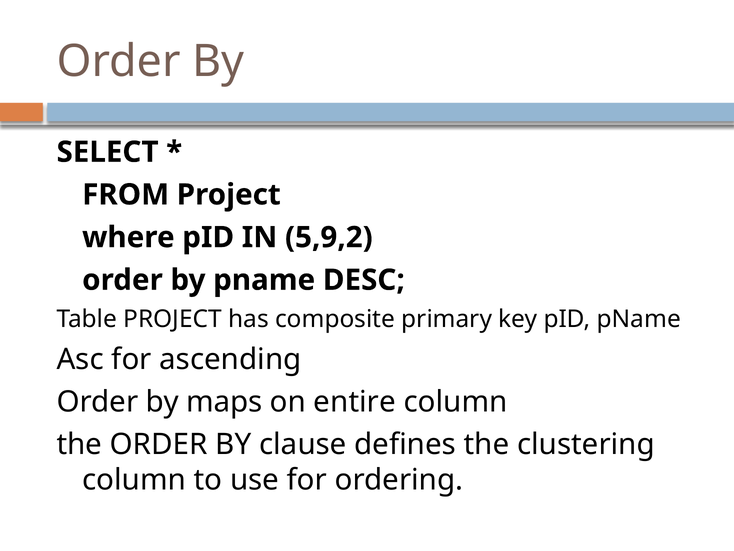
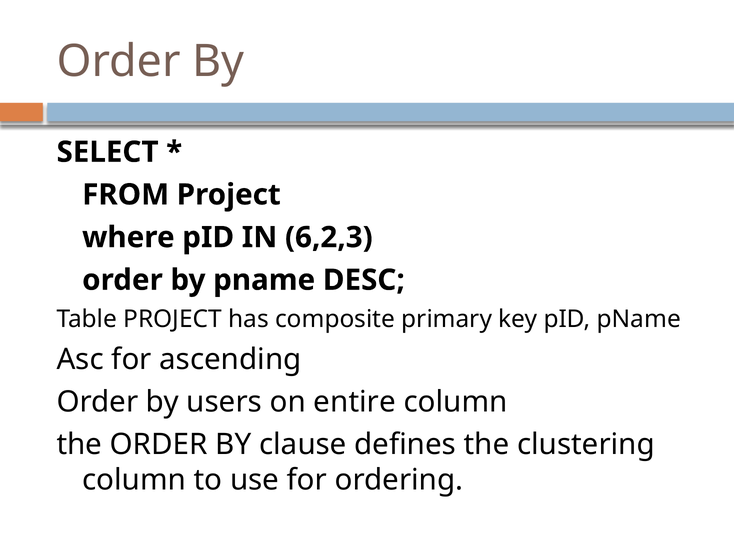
5,9,2: 5,9,2 -> 6,2,3 (329, 237)
maps: maps -> users (224, 402)
